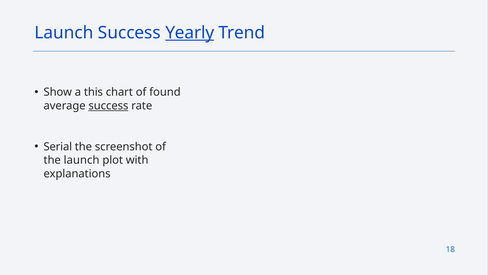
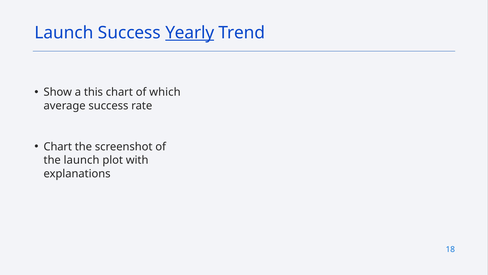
found: found -> which (165, 92)
success underline: present -> none (108, 106)
Serial: Serial -> Chart (58, 147)
